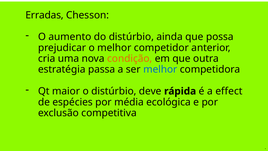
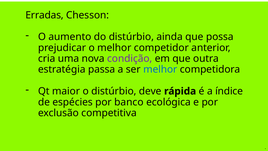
condição colour: orange -> purple (130, 59)
effect: effect -> índice (229, 91)
média: média -> banco (129, 102)
